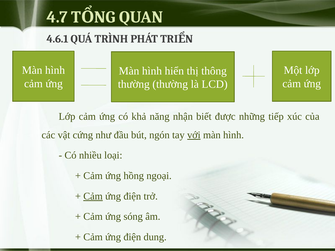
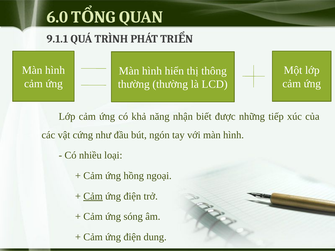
4.7: 4.7 -> 6.0 (57, 17)
4.6.1: 4.6.1 -> 9.1.1 (57, 39)
với underline: present -> none (194, 135)
